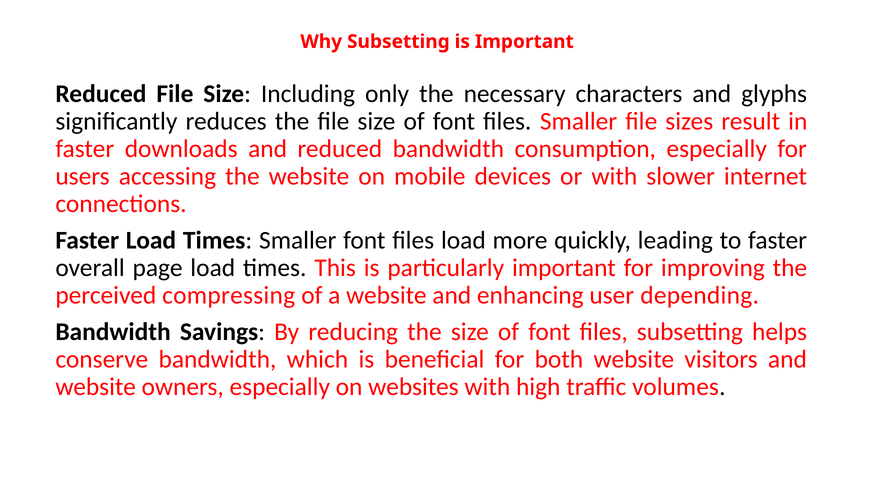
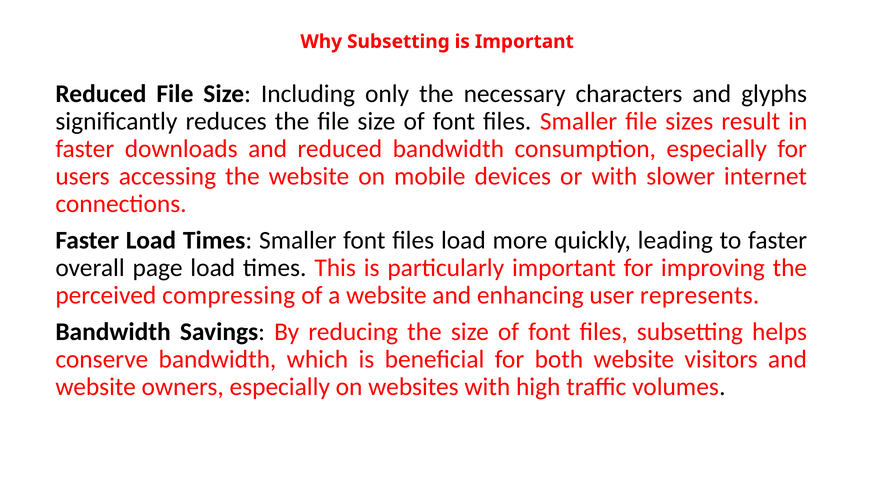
depending: depending -> represents (700, 295)
